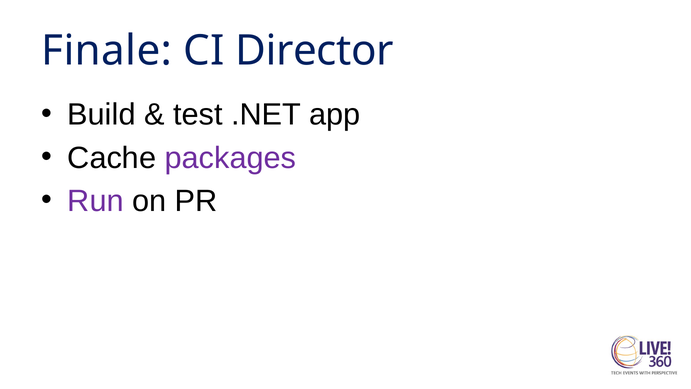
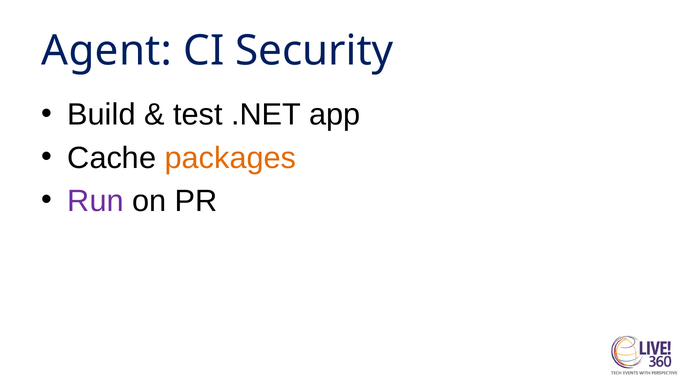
Finale: Finale -> Agent (107, 51)
Director: Director -> Security (314, 51)
packages colour: purple -> orange (230, 158)
